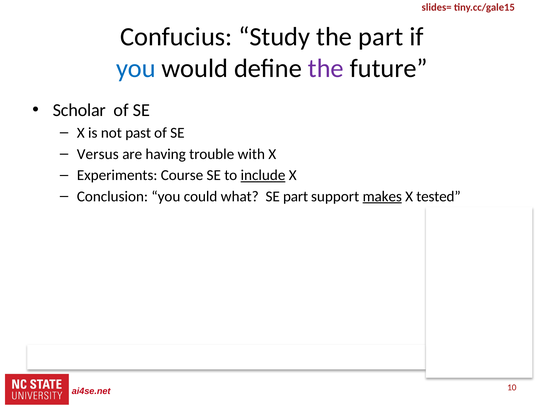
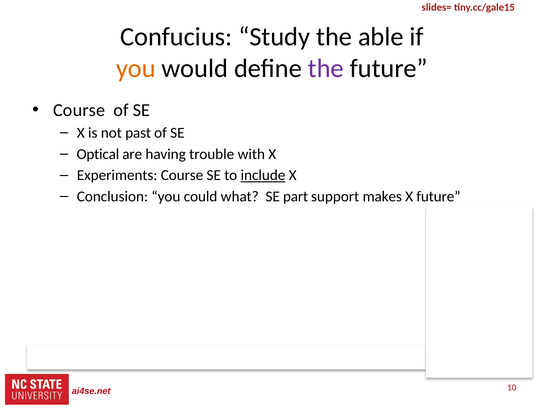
the part: part -> able (381, 37)
you colour: blue -> orange (136, 69)
Scholar: Scholar -> Course (79, 110)
Versus: Versus -> Optical (98, 154)
makes underline: present -> none (382, 196)
X tested: tested -> future (438, 196)
